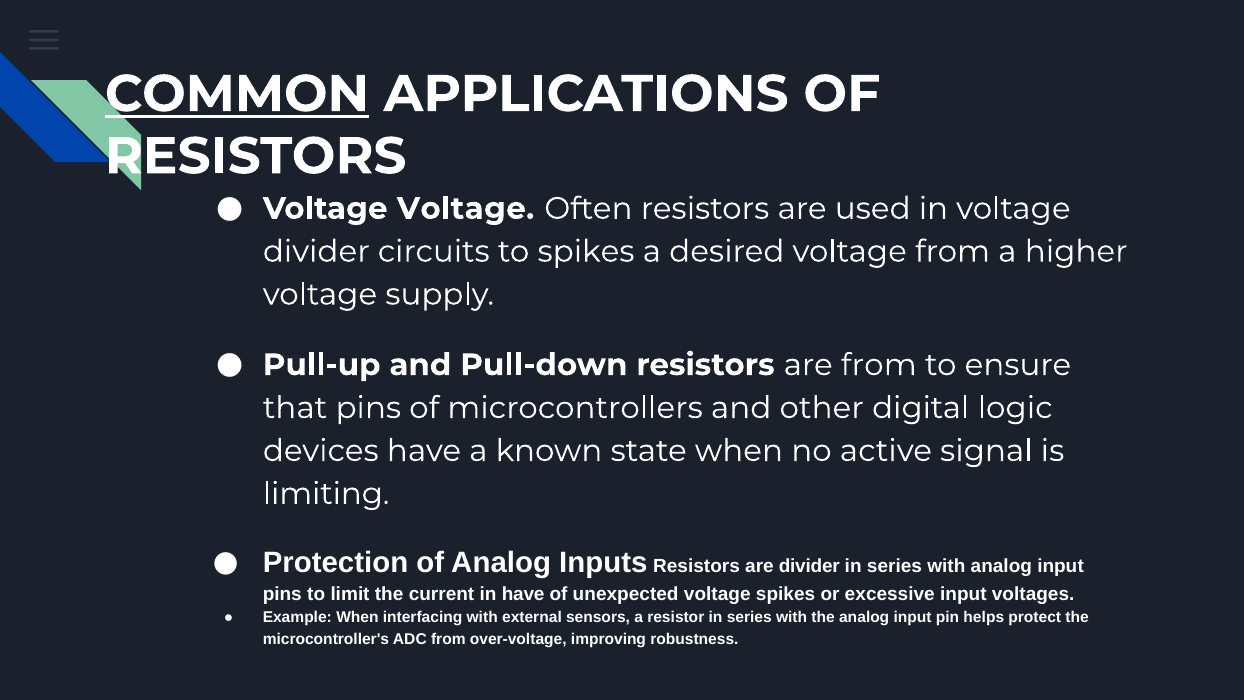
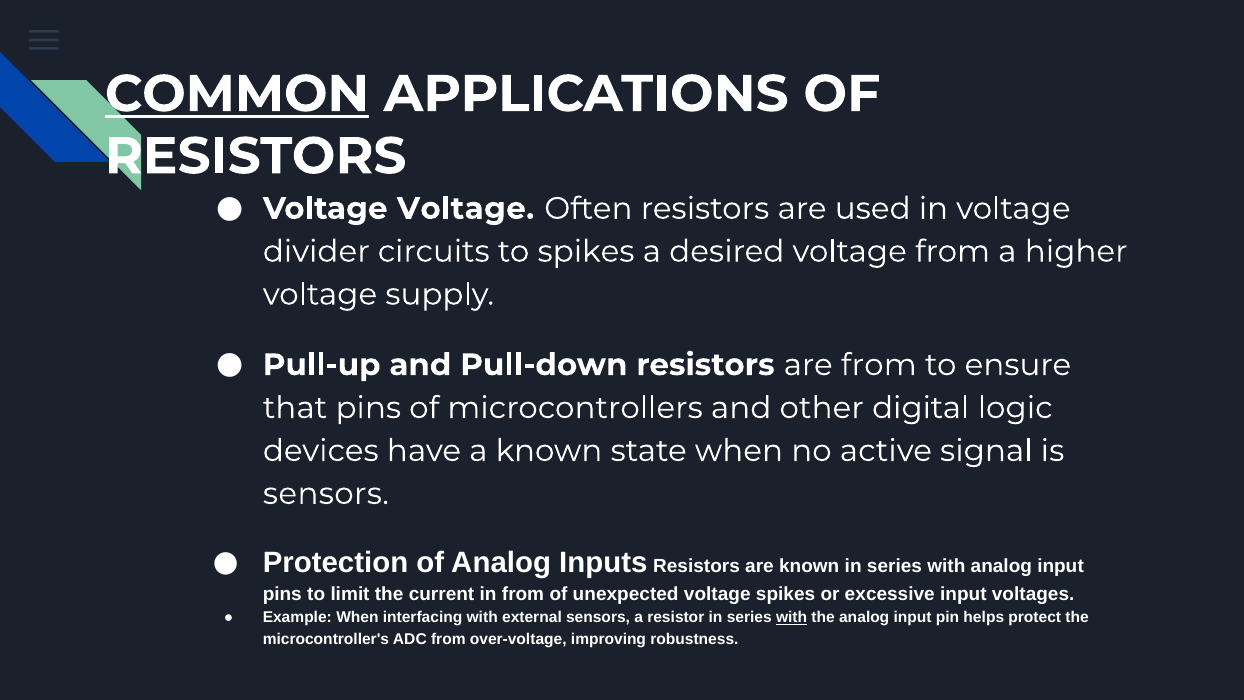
limiting: limiting -> sensors (326, 494)
are divider: divider -> known (809, 566)
in have: have -> from (523, 594)
with underline: none -> present (792, 618)
